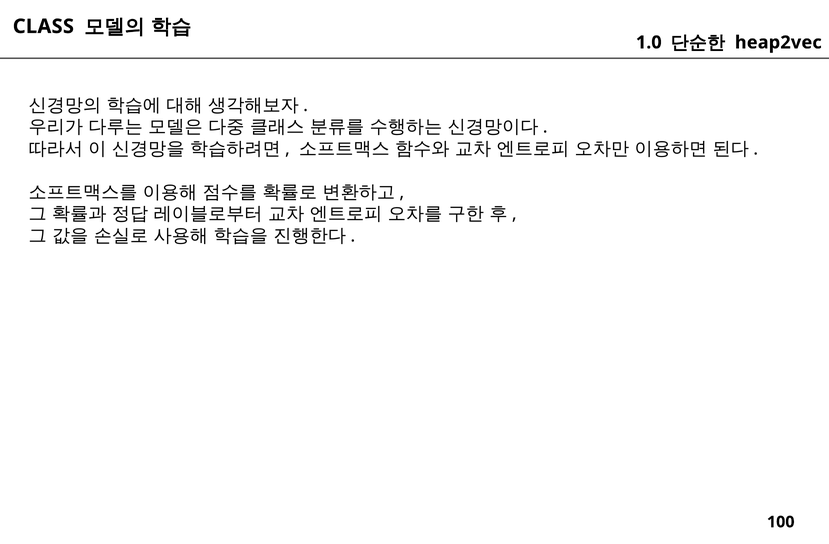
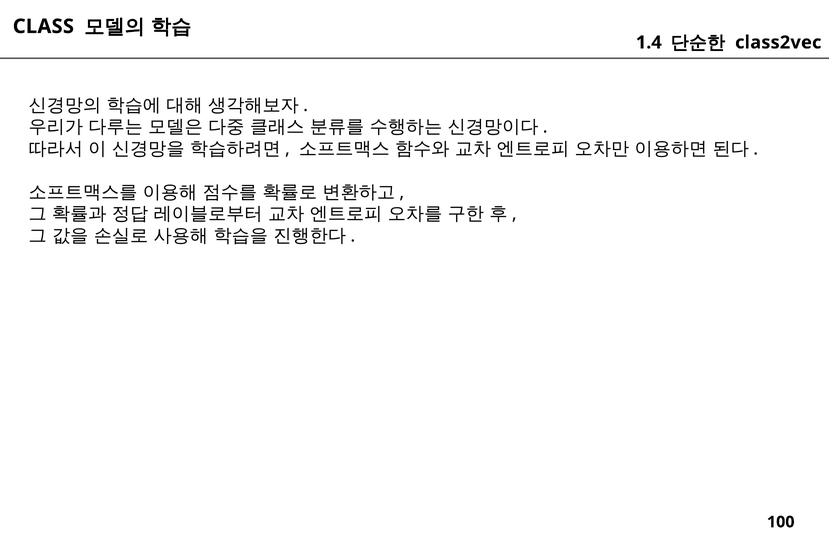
1.0: 1.0 -> 1.4 (649, 42)
heap2vec: heap2vec -> class2vec (778, 42)
